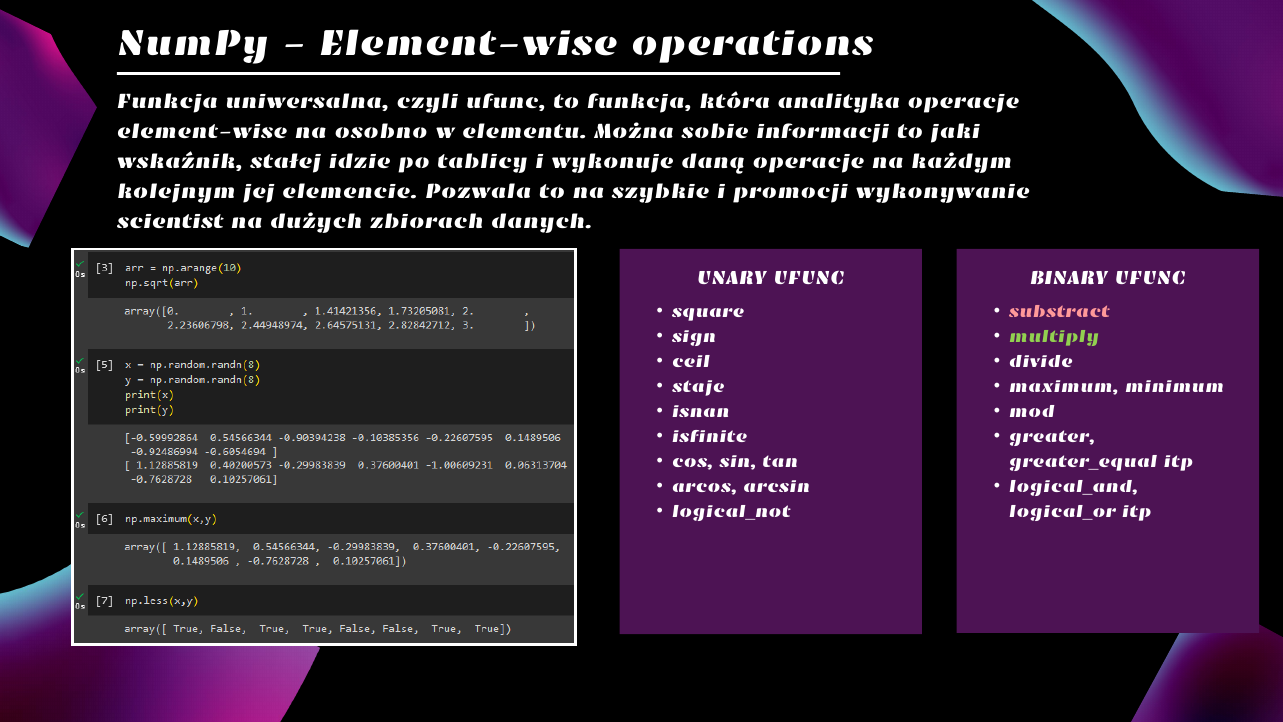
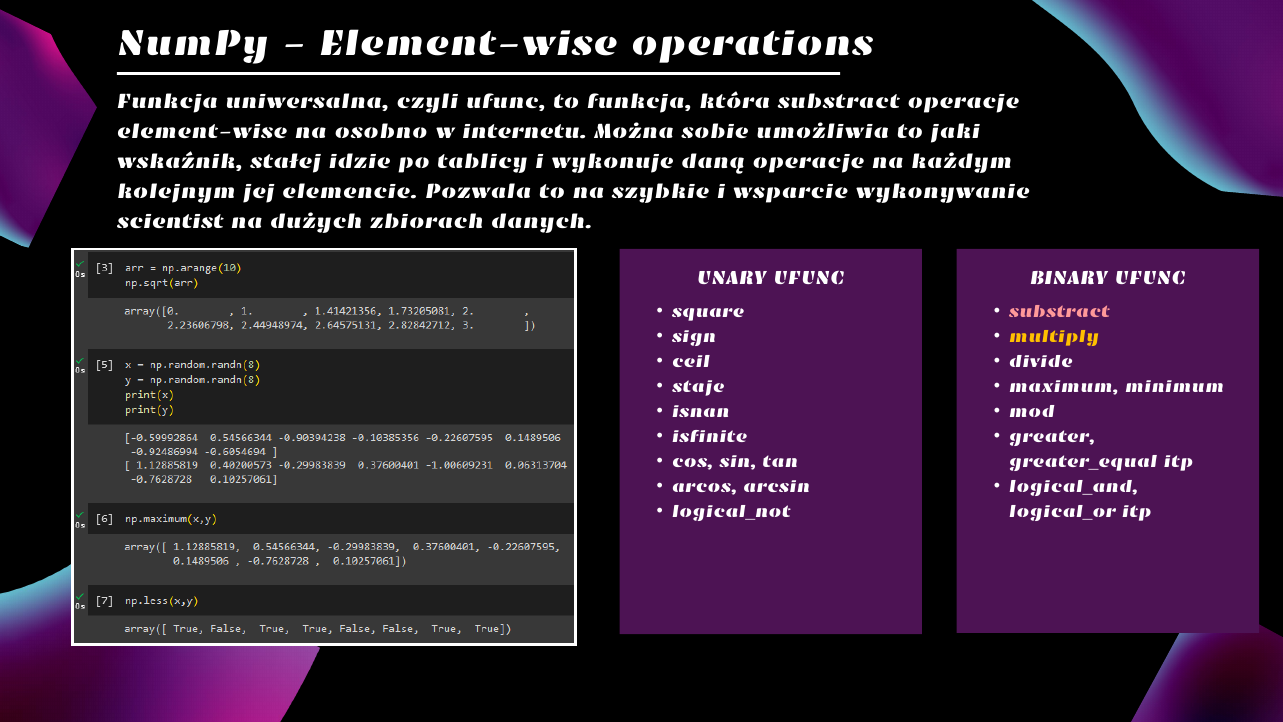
która analityka: analityka -> substract (839, 101)
elementu: elementu -> internetu (525, 131)
informacji: informacji -> umożliwia (823, 131)
promocji: promocji -> wsparcie (791, 191)
multiply colour: light green -> yellow (1054, 336)
